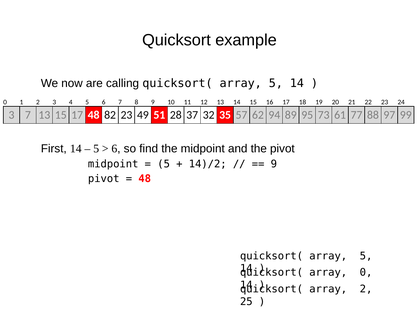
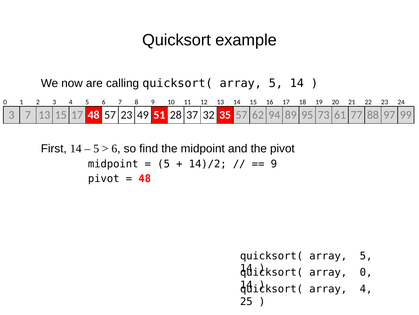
48 82: 82 -> 57 (110, 115)
array 2: 2 -> 4 (366, 288)
